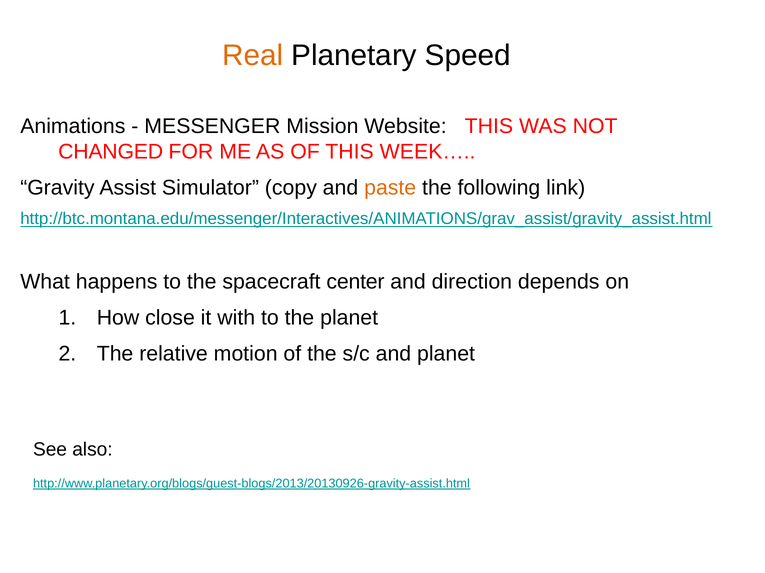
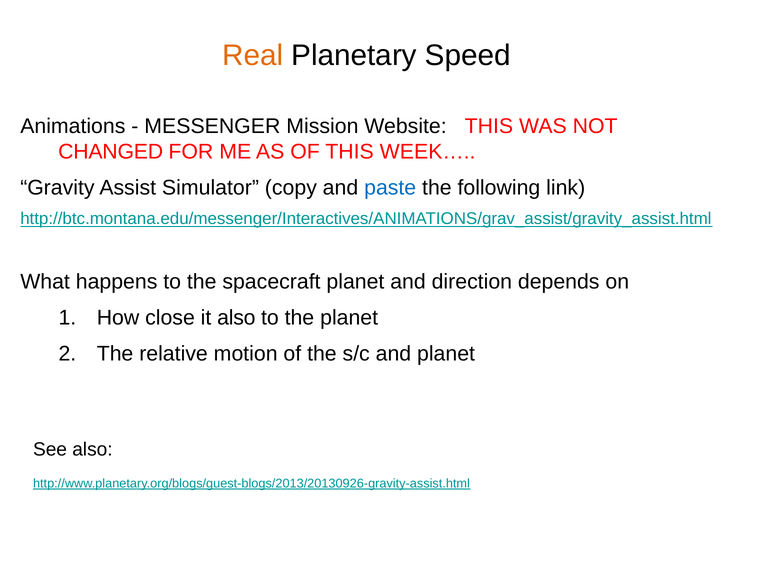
paste colour: orange -> blue (390, 188)
spacecraft center: center -> planet (355, 282)
it with: with -> also (236, 318)
